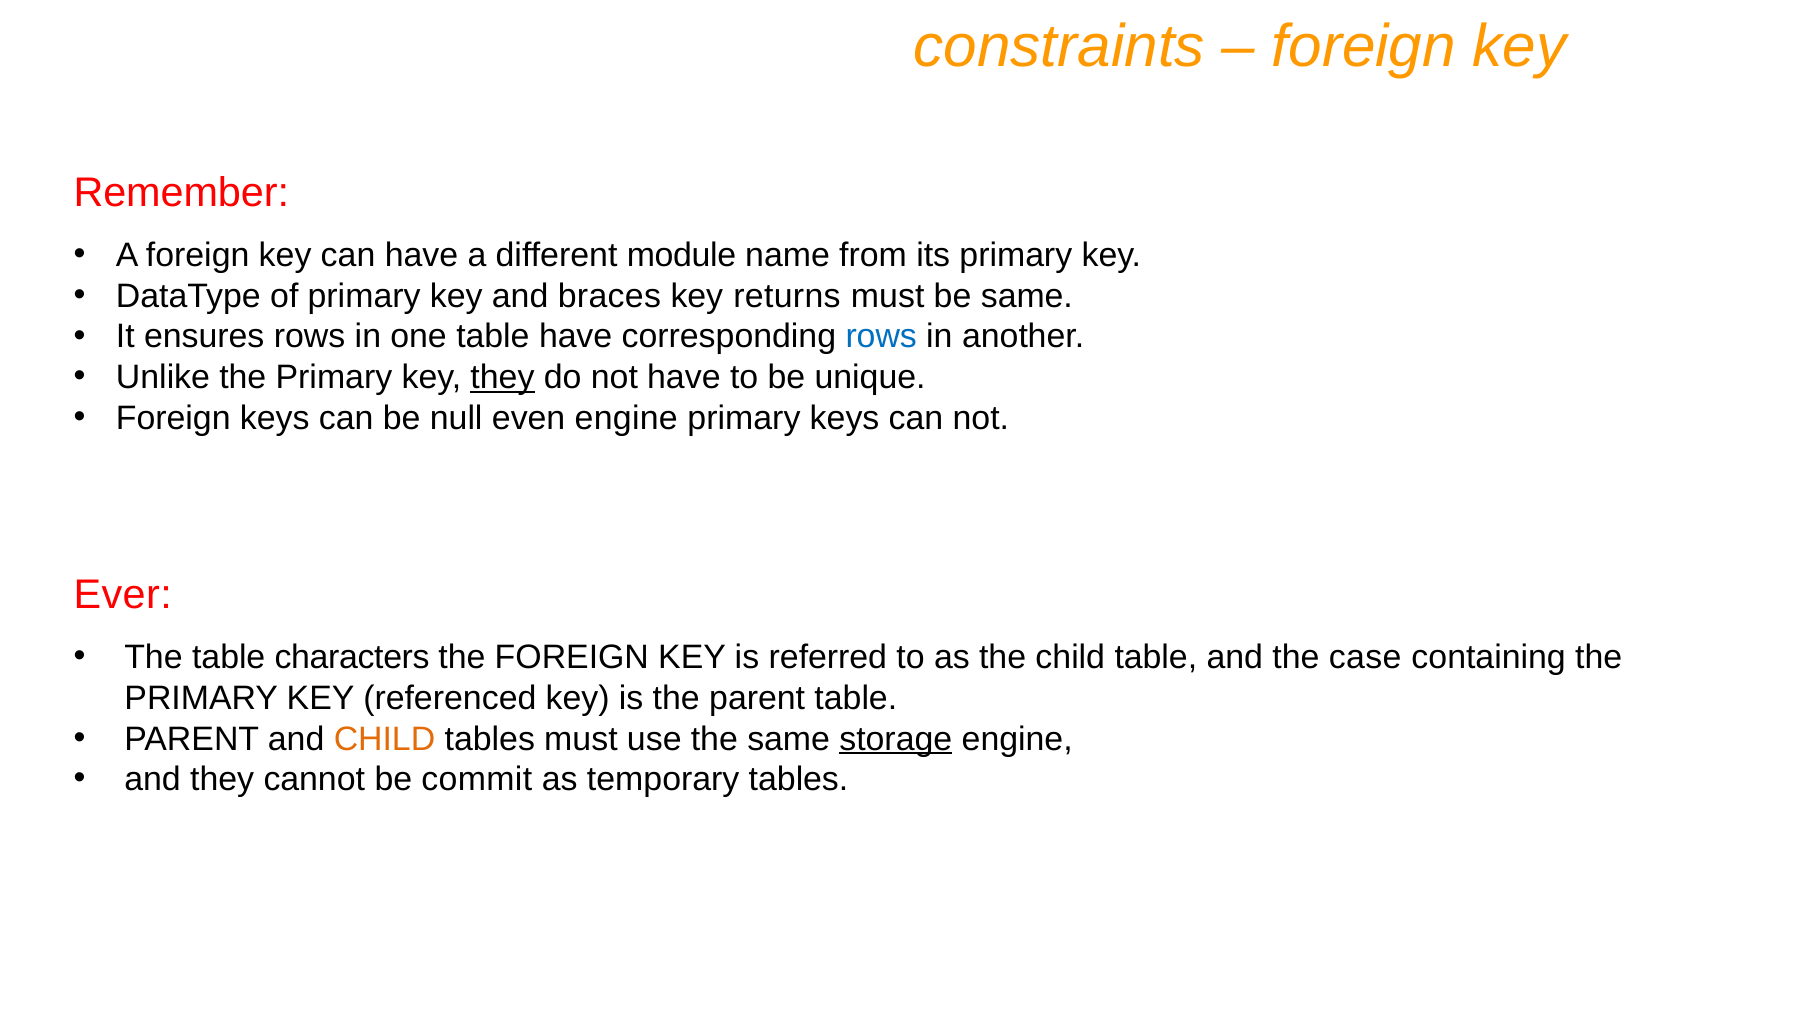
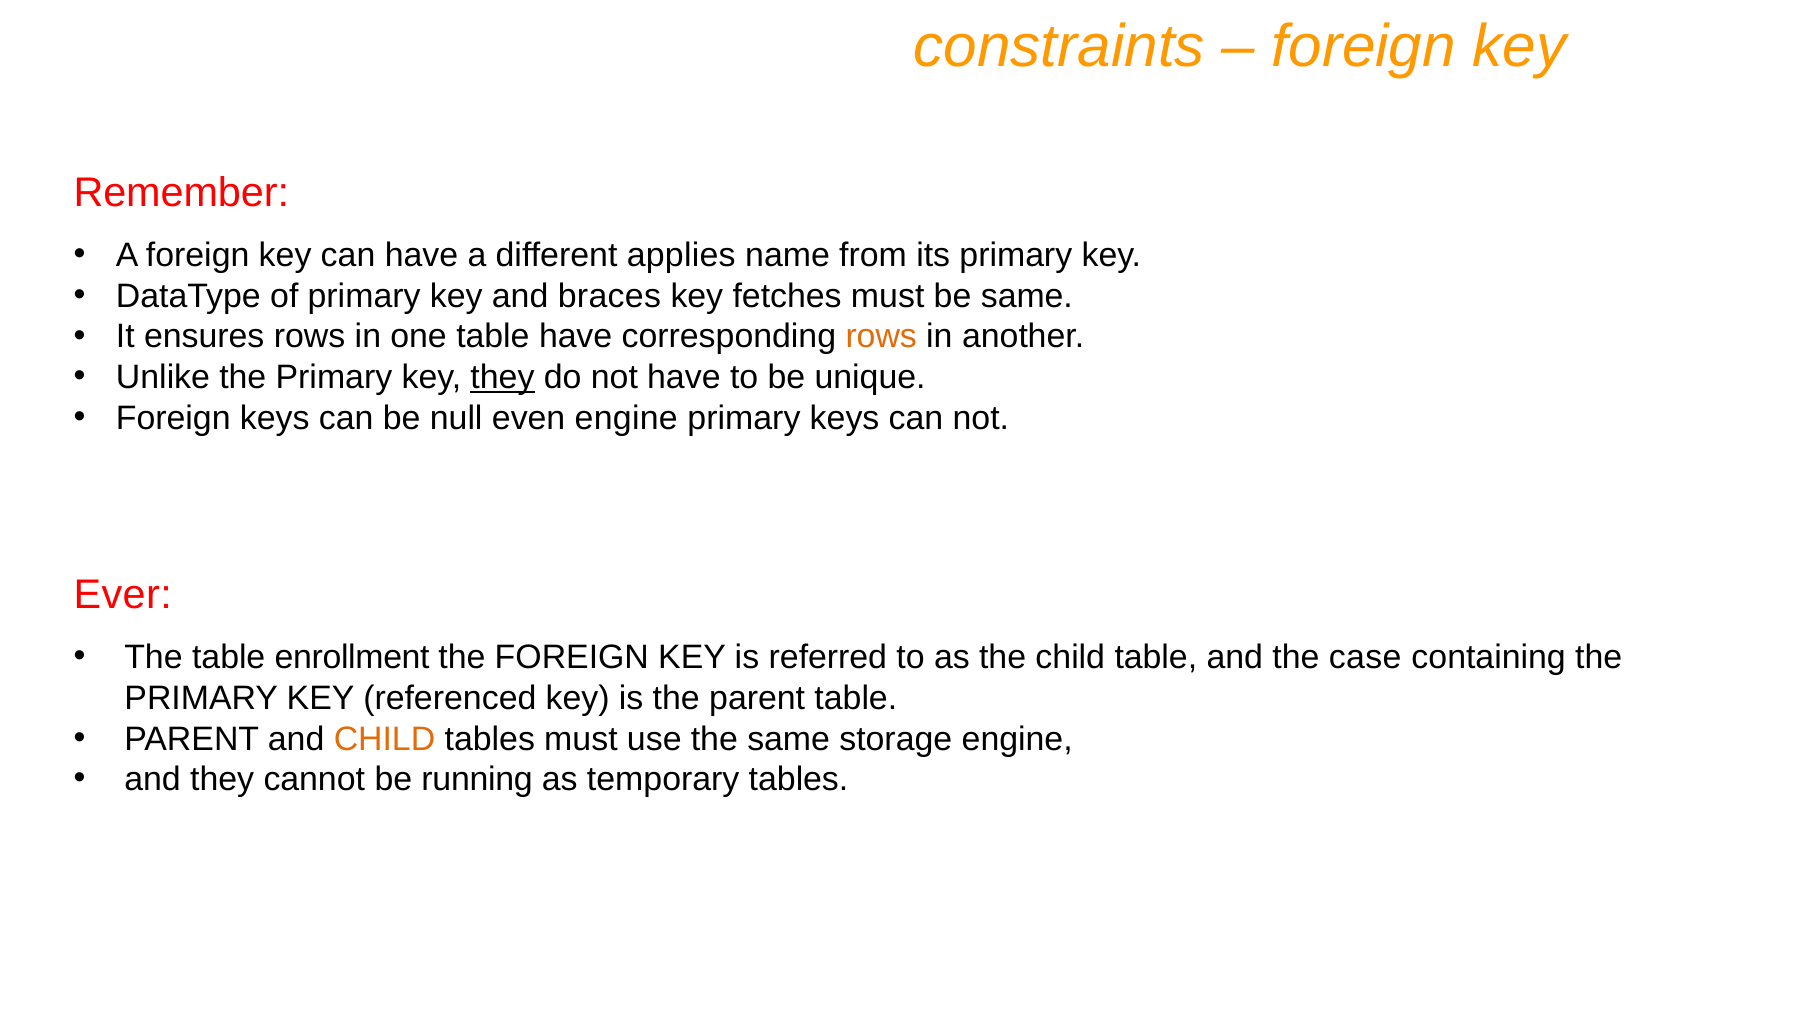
module: module -> applies (681, 255)
returns: returns -> fetches (787, 296)
rows colour: blue -> orange (881, 337)
characters: characters -> enrollment (352, 658)
storage underline: present -> none (896, 739)
commit: commit -> running (477, 779)
